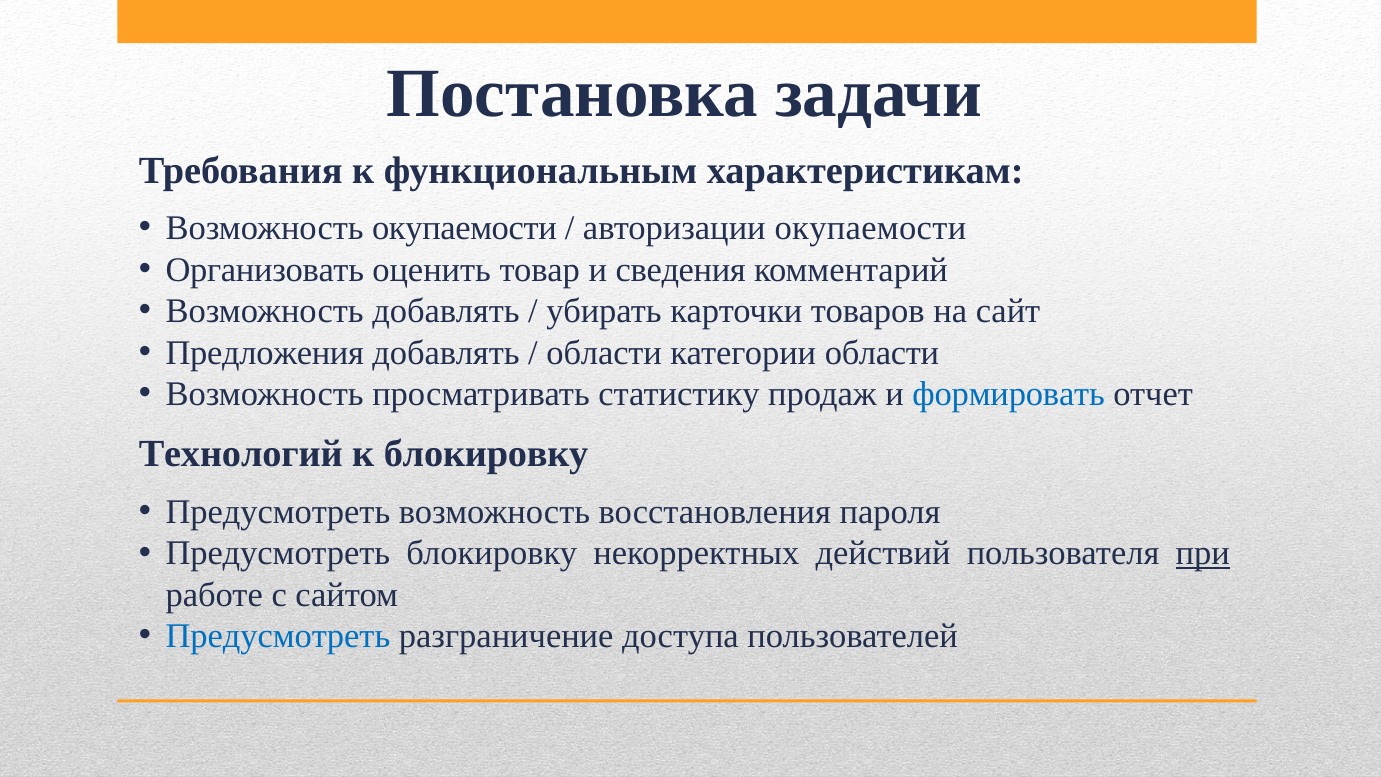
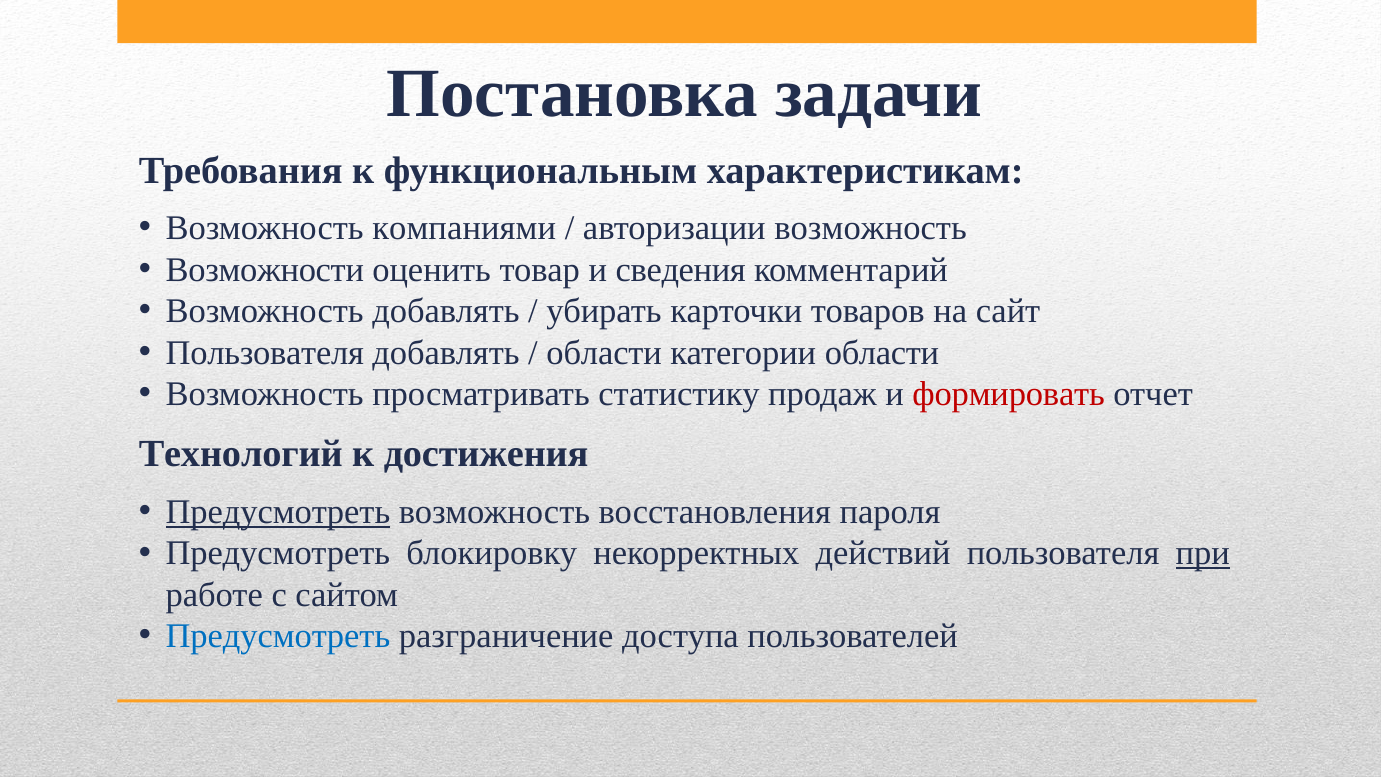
Возможность окупаемости: окупаемости -> компаниями (464, 228)
авторизации окупаемости: окупаемости -> возможность (871, 228)
Организовать: Организовать -> Возможности (265, 270)
Предложения: Предложения -> Пользователя (265, 353)
формировать colour: blue -> red (1009, 394)
к блокировку: блокировку -> достижения (486, 454)
Предусмотреть underline: none -> present (278, 512)
